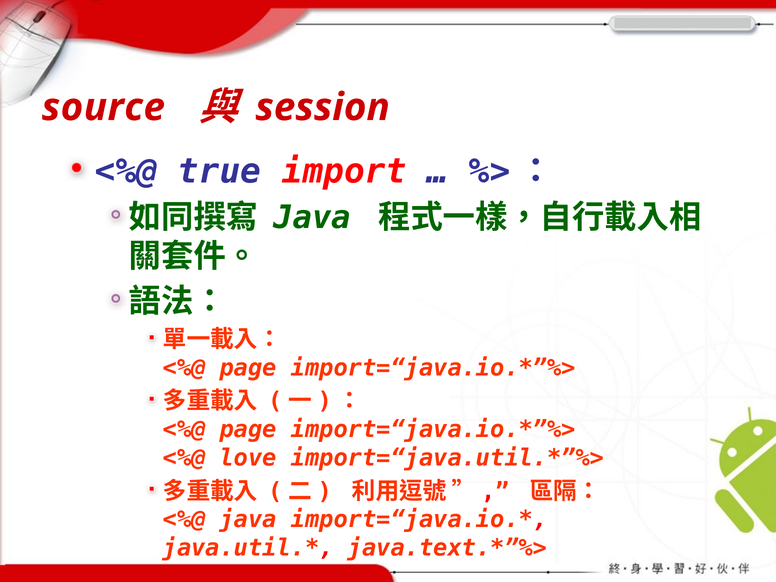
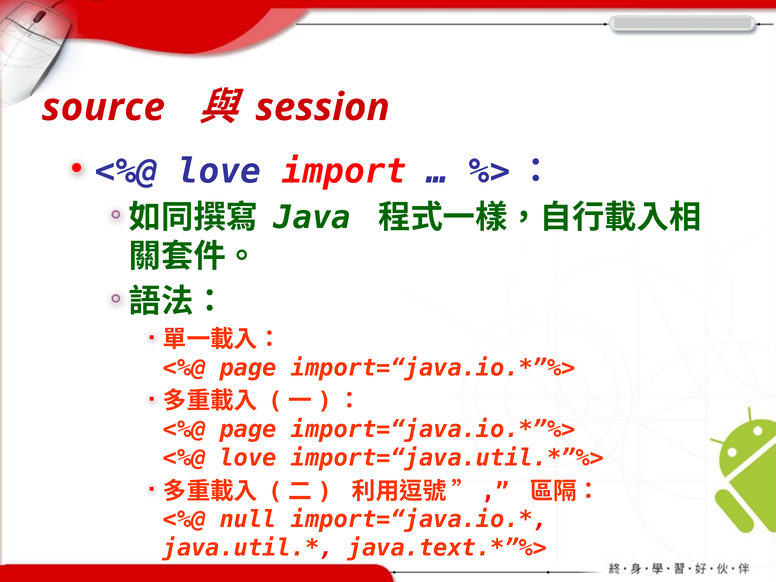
true: true -> love (219, 171)
java: java -> null (248, 520)
